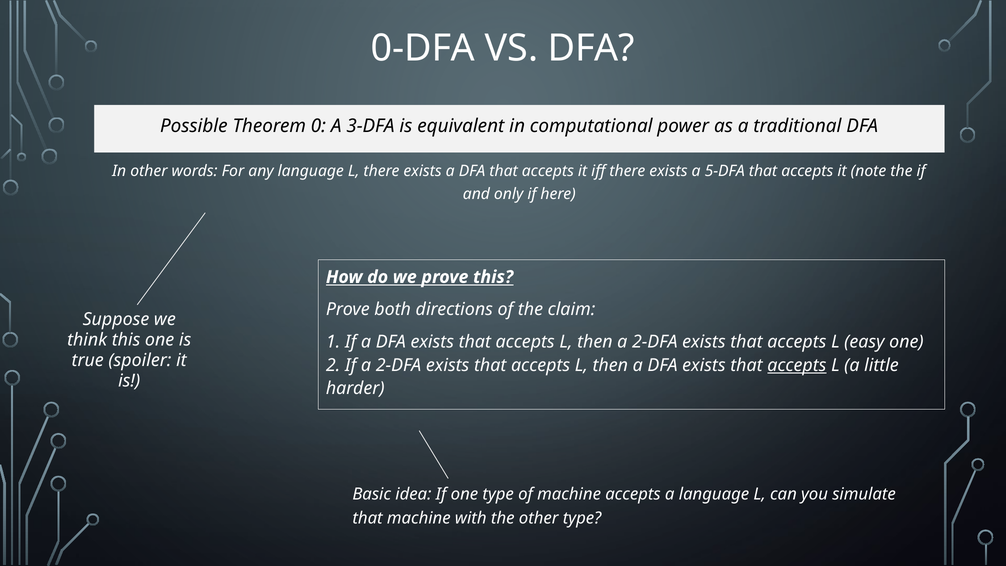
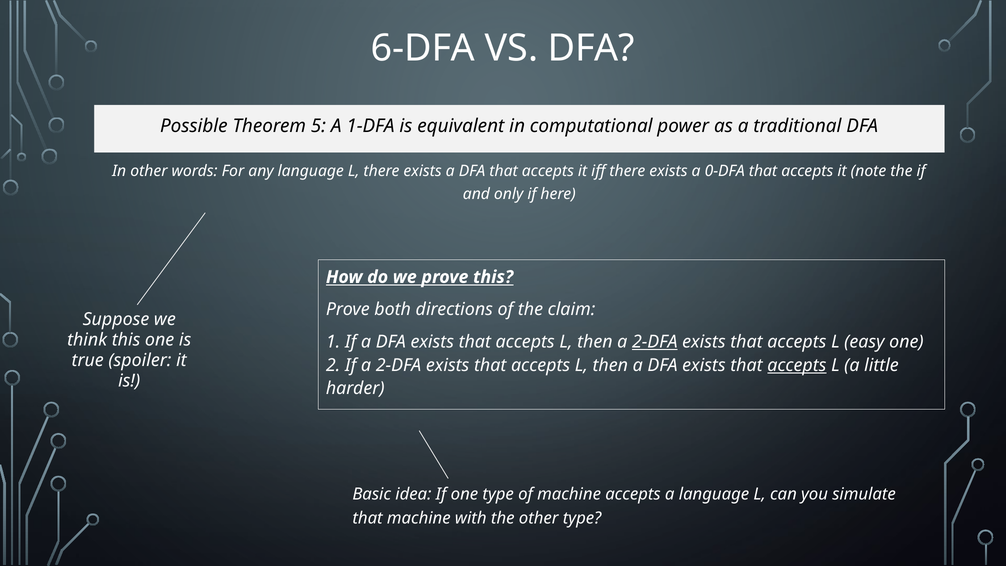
0-DFA: 0-DFA -> 6-DFA (423, 48)
0: 0 -> 5 (318, 126)
3-DFA: 3-DFA -> 1-DFA (371, 126)
5-DFA: 5-DFA -> 0-DFA (725, 171)
2-DFA underline: none -> present (655, 342)
